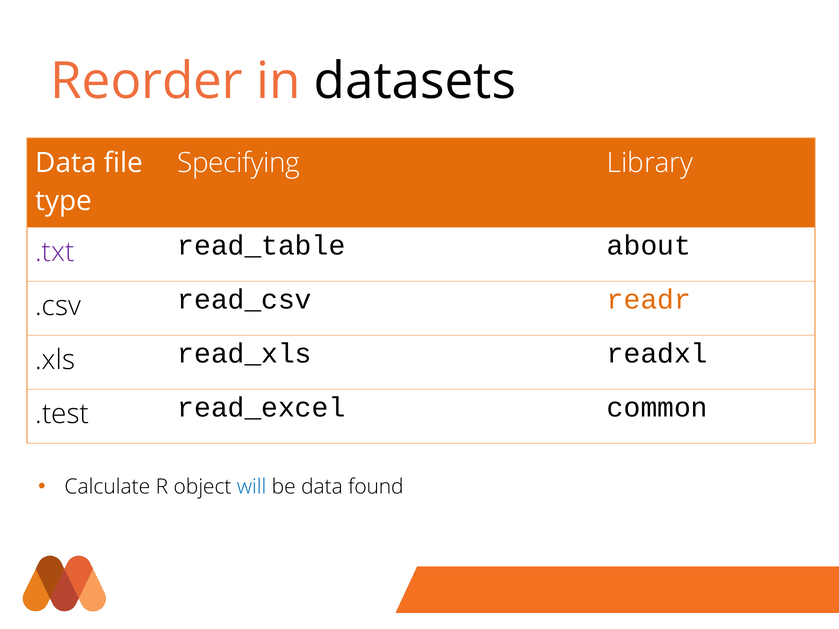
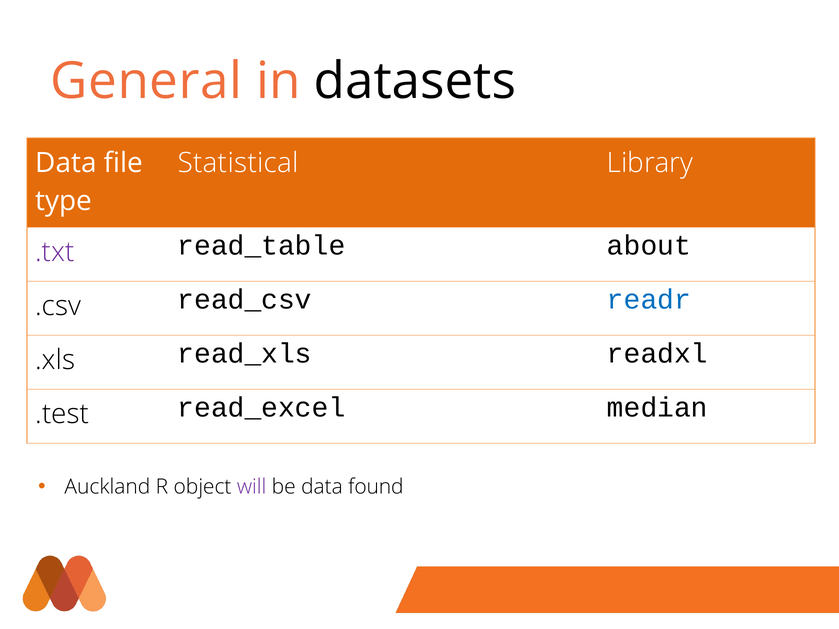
Reorder: Reorder -> General (146, 81)
Specifying: Specifying -> Statistical (238, 163)
readr colour: orange -> blue (649, 300)
common: common -> median (657, 408)
Calculate: Calculate -> Auckland (107, 487)
will colour: blue -> purple (252, 487)
